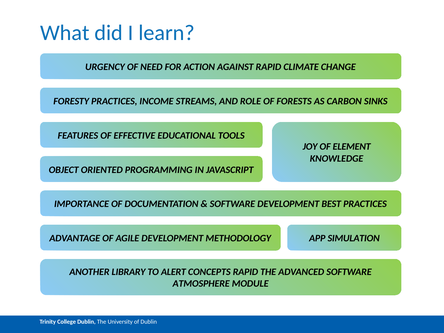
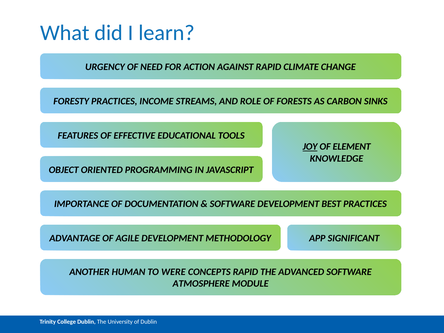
JOY underline: none -> present (310, 147)
SIMULATION: SIMULATION -> SIGNIFICANT (354, 238)
LIBRARY: LIBRARY -> HUMAN (129, 272)
ALERT: ALERT -> WERE (173, 272)
